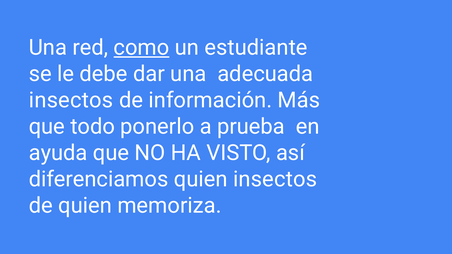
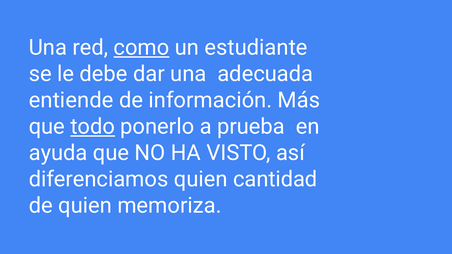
insectos: insectos -> entiende (71, 100)
todo underline: none -> present (93, 127)
quien insectos: insectos -> cantidad (275, 180)
